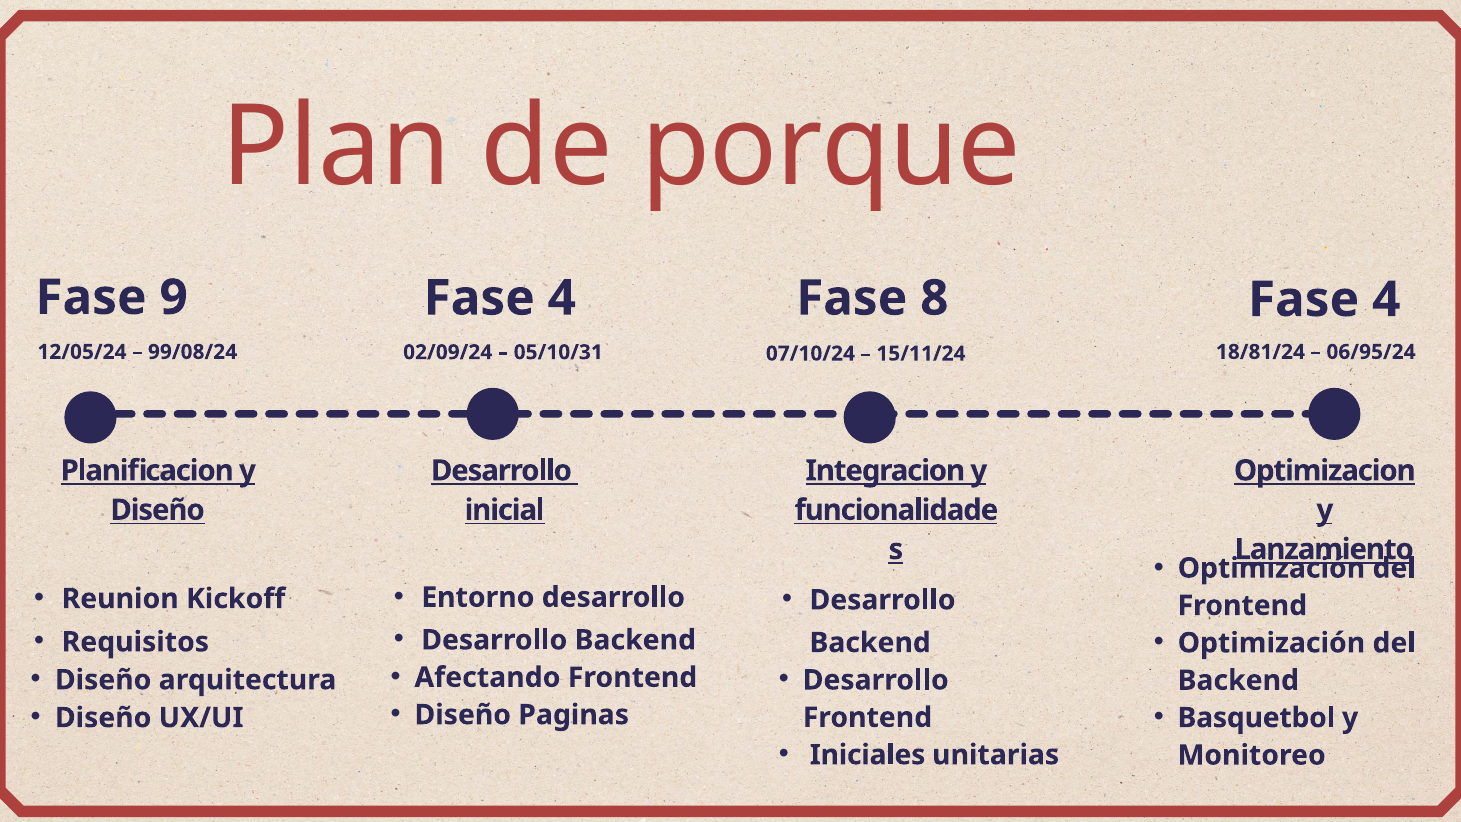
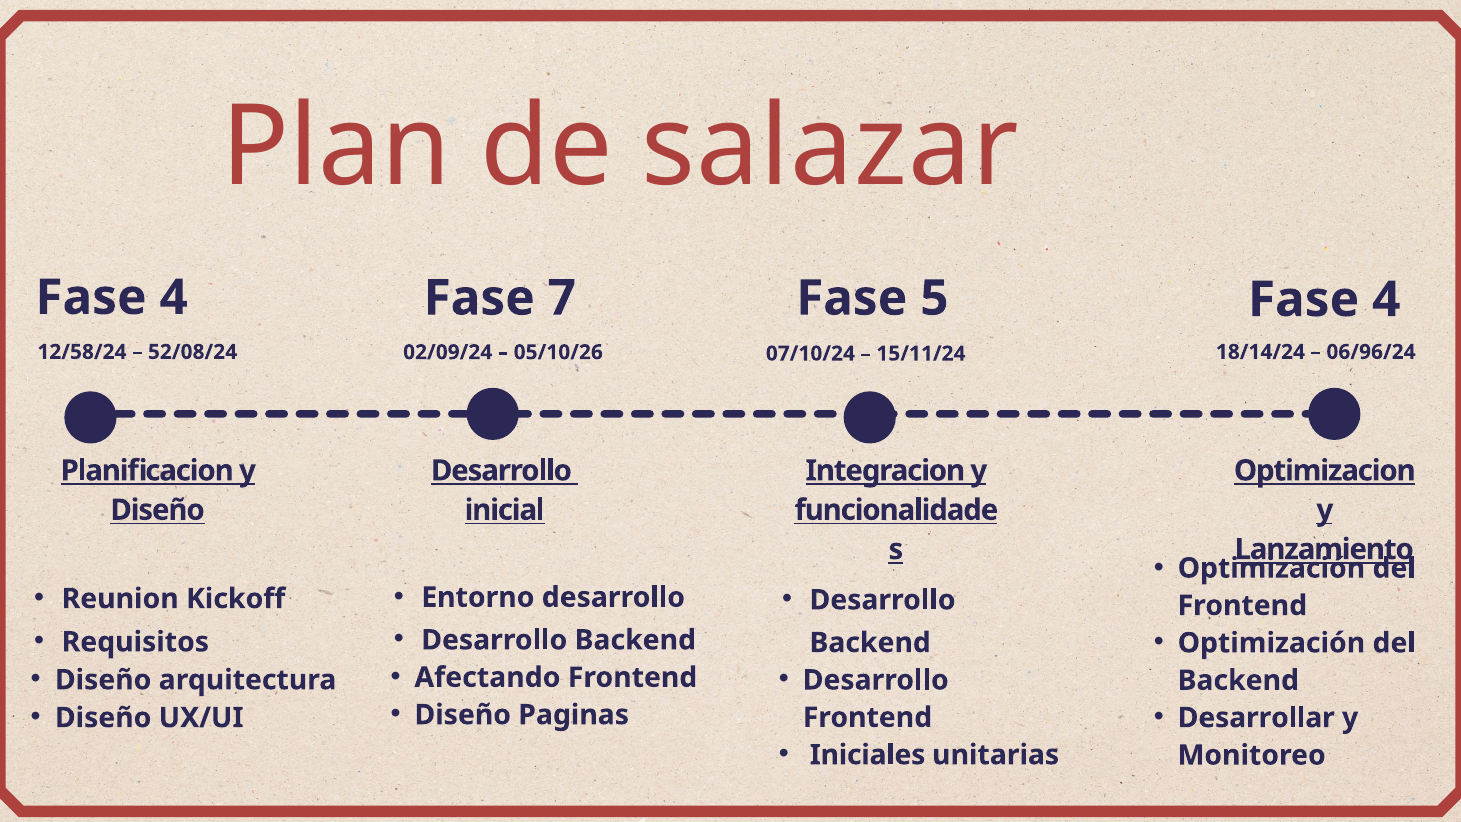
porque: porque -> salazar (830, 148)
9: 9 -> 4 (174, 298)
8: 8 -> 5 (934, 298)
4: 4 -> 7 (562, 298)
12/05/24: 12/05/24 -> 12/58/24 (82, 352)
99/08/24: 99/08/24 -> 52/08/24 (193, 352)
05/10/31: 05/10/31 -> 05/10/26 (558, 352)
18/81/24: 18/81/24 -> 18/14/24 (1260, 352)
06/95/24: 06/95/24 -> 06/96/24 (1371, 352)
Basquetbol: Basquetbol -> Desarrollar (1256, 718)
